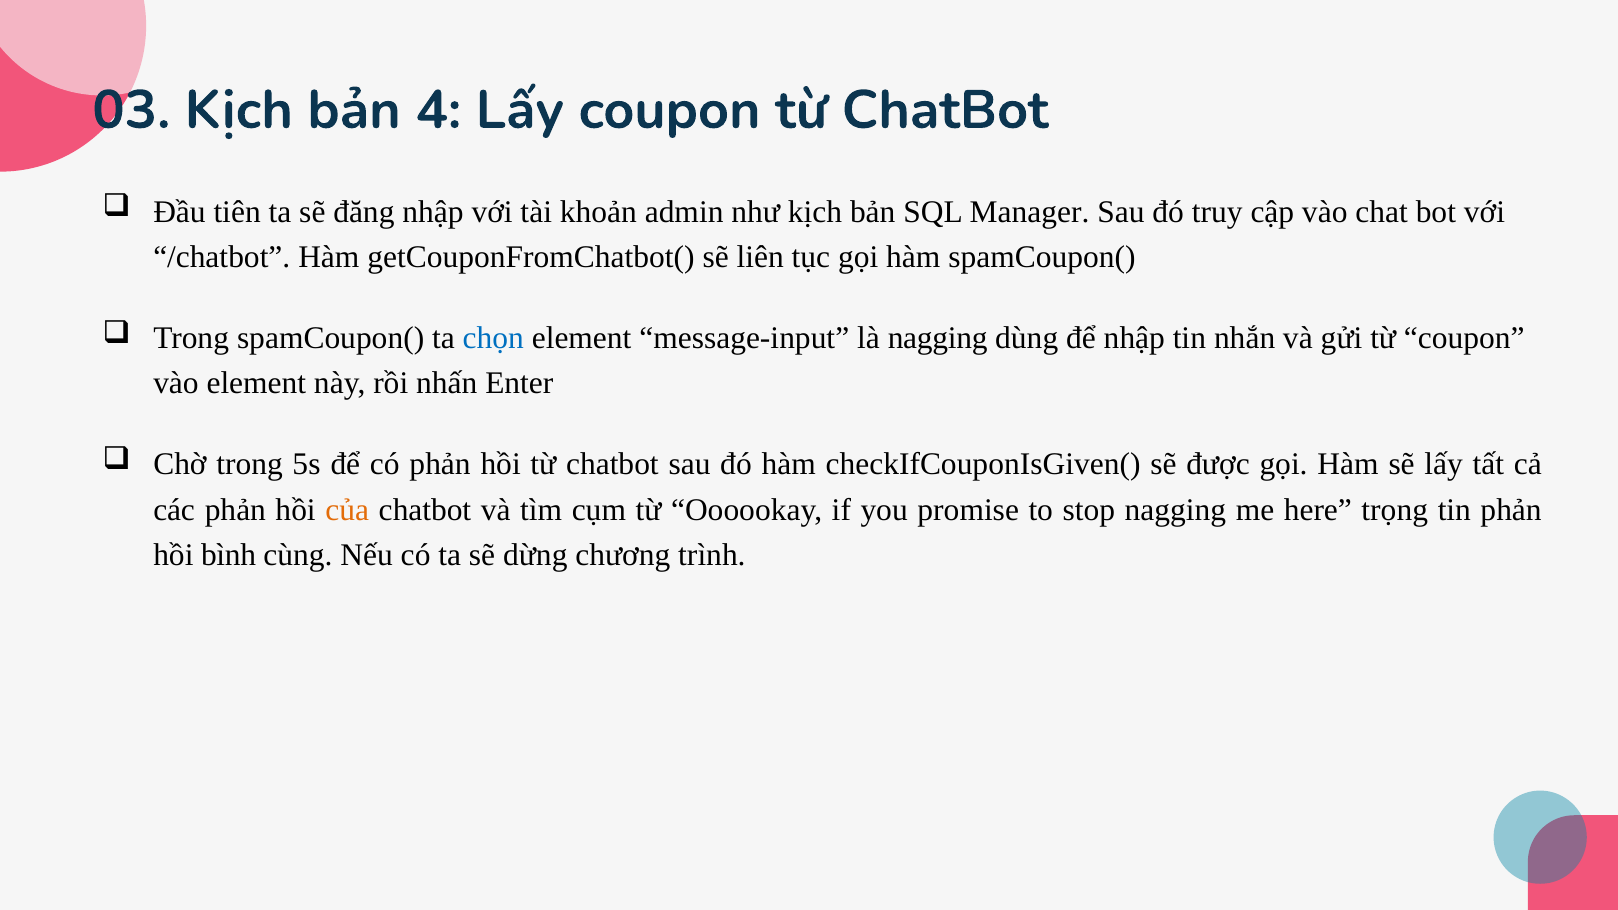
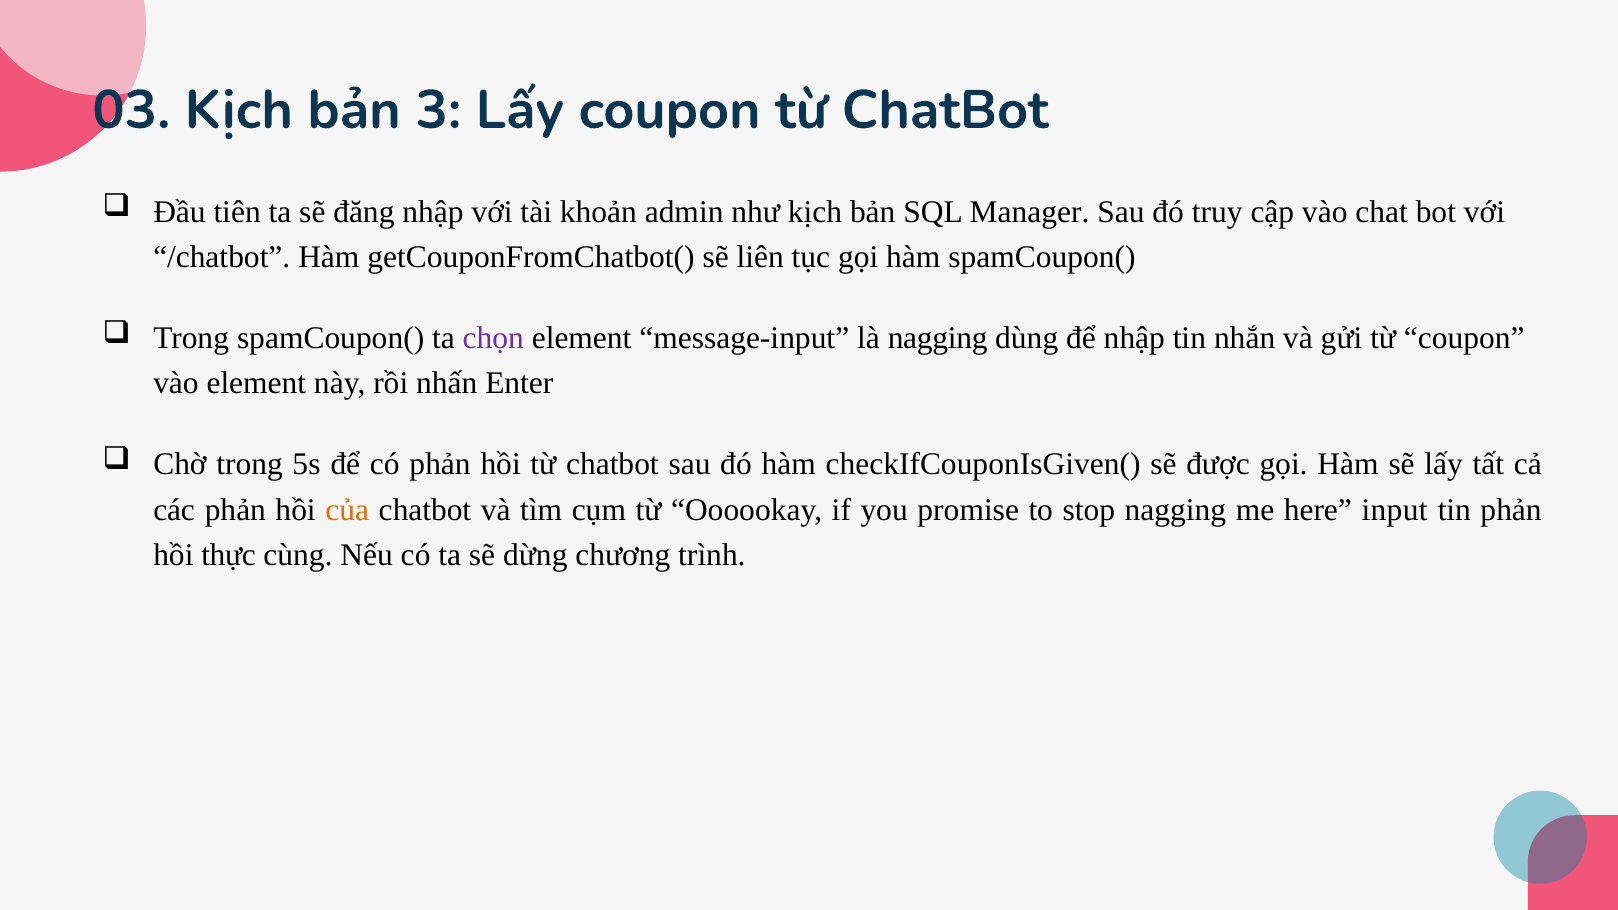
4: 4 -> 3 (438, 110)
chọn colour: blue -> purple (493, 338)
trọng: trọng -> input (1395, 510)
bình: bình -> thực (229, 555)
